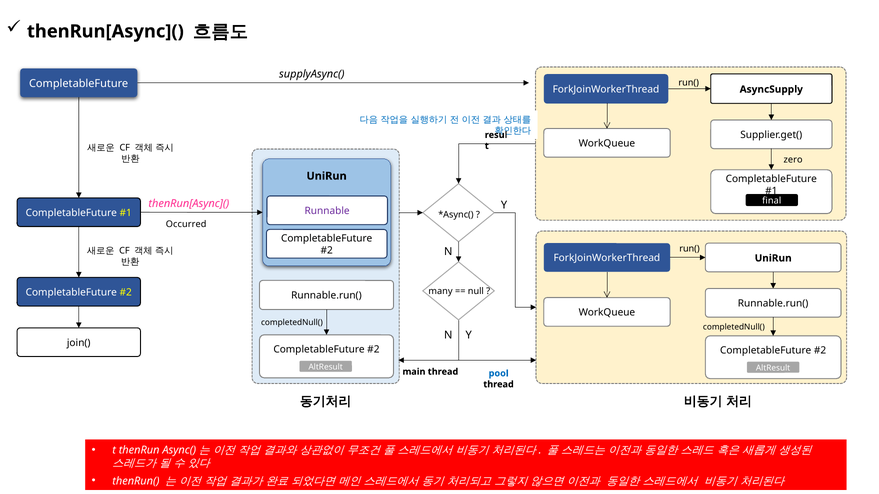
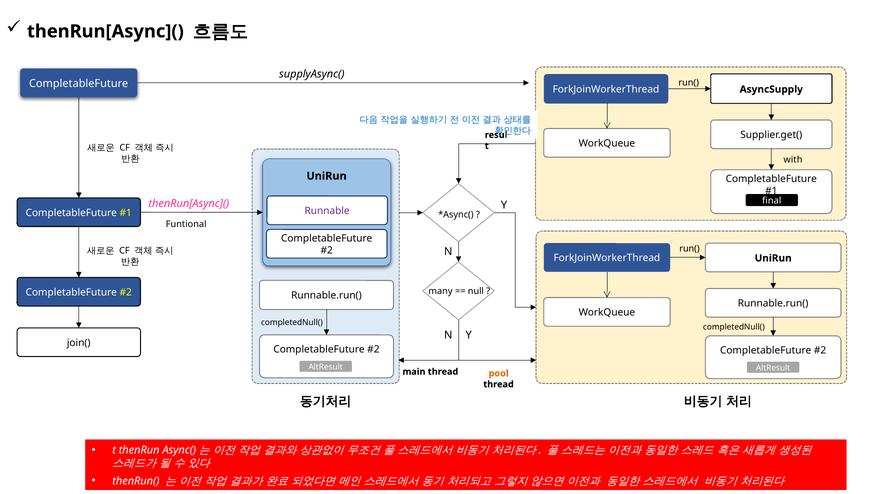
zero: zero -> with (793, 160)
Occurred: Occurred -> Funtional (186, 224)
pool colour: blue -> orange (499, 374)
